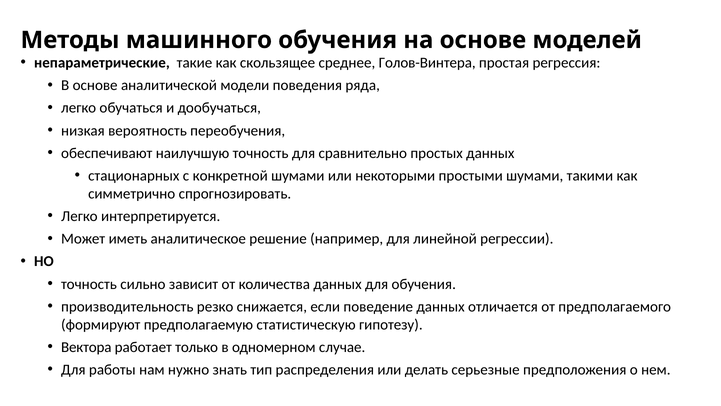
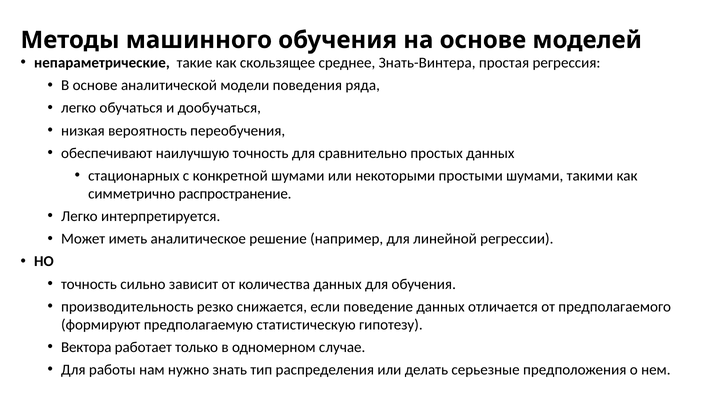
Голов-Винтера: Голов-Винтера -> Знать-Винтера (427, 63)
спрогнозировать: спрогнозировать -> распространение (235, 194)
